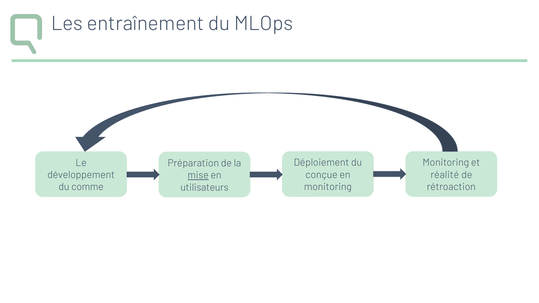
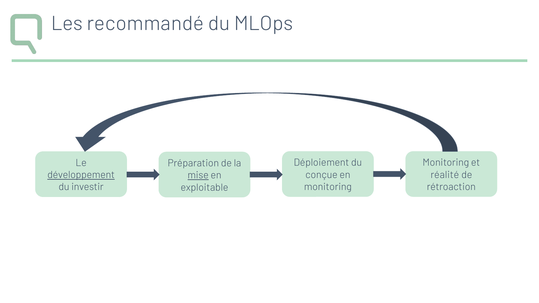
entraînement: entraînement -> recommandé (145, 24)
développement underline: none -> present (81, 175)
comme: comme -> investir (88, 187)
utilisateurs: utilisateurs -> exploitable (204, 187)
